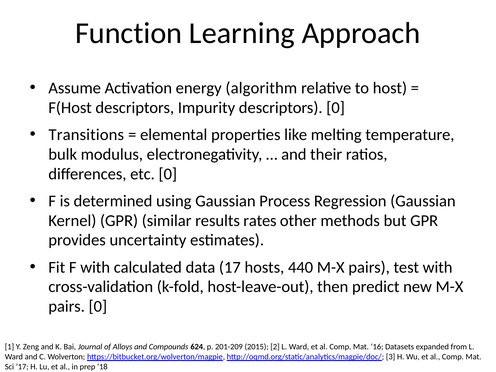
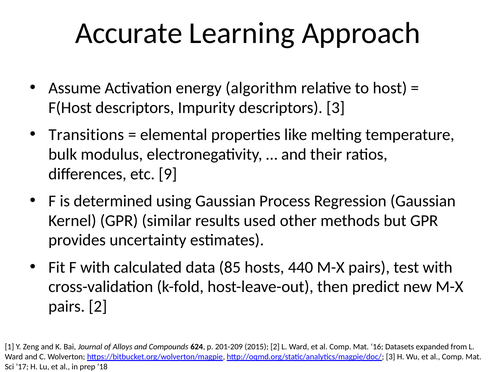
Function: Function -> Accurate (129, 33)
descriptors 0: 0 -> 3 (336, 108)
etc 0: 0 -> 9 (168, 174)
rates: rates -> used (260, 221)
17: 17 -> 85 (230, 267)
pairs 0: 0 -> 2 (98, 306)
